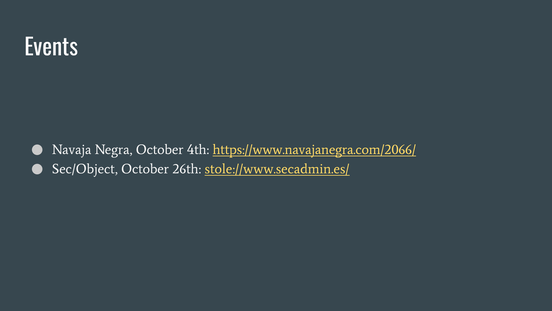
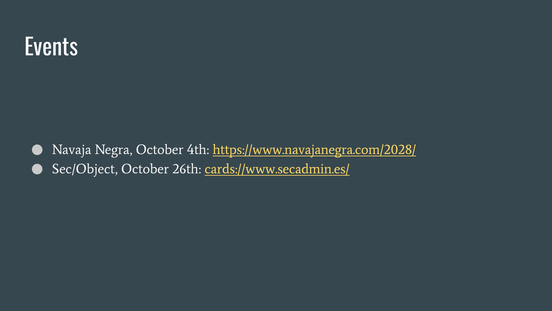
https://www.navajanegra.com/2066/: https://www.navajanegra.com/2066/ -> https://www.navajanegra.com/2028/ (314, 150)
stole://www.secadmin.es/: stole://www.secadmin.es/ -> cards://www.secadmin.es/ (277, 169)
